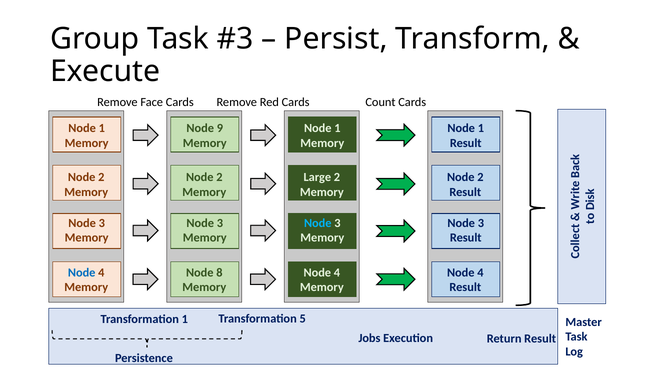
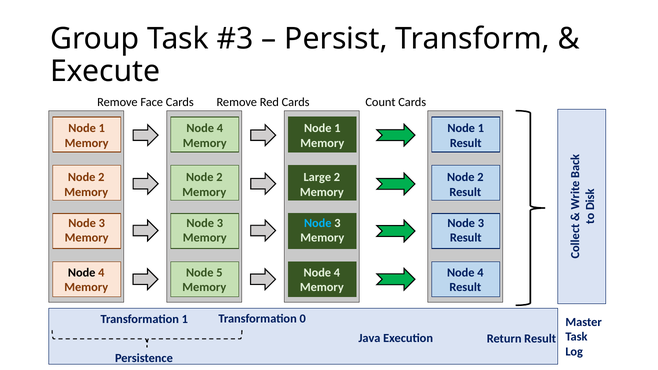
9: 9 -> 4 (220, 128)
Node colour: blue -> black (82, 273)
8: 8 -> 5 (219, 273)
5: 5 -> 0 (303, 319)
Jobs: Jobs -> Java (369, 339)
